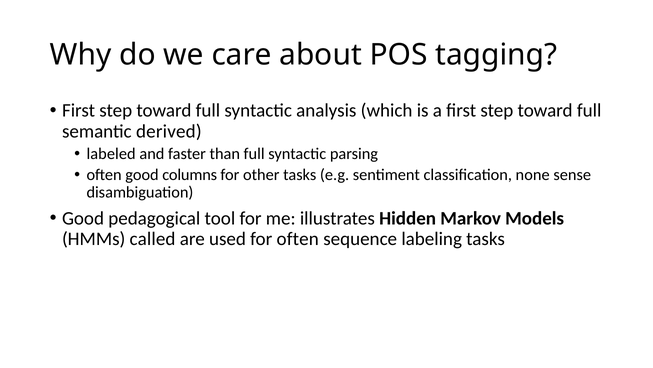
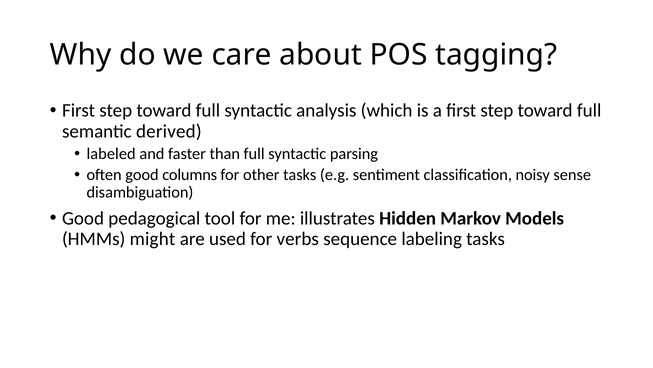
none: none -> noisy (533, 175)
called: called -> might (152, 239)
for often: often -> verbs (298, 239)
